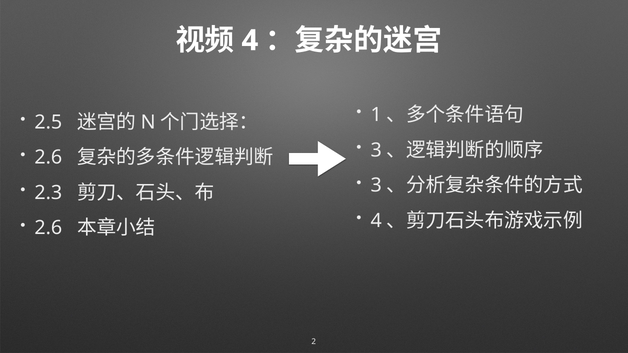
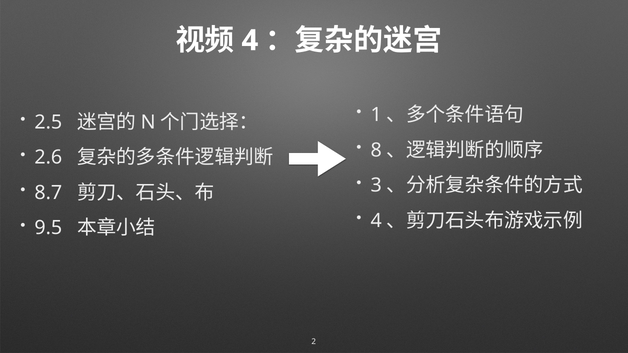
3: 3 -> 8 (376, 150)
2.3: 2.3 -> 8.7 (48, 193)
2.6: 2.6 -> 9.5 (48, 228)
